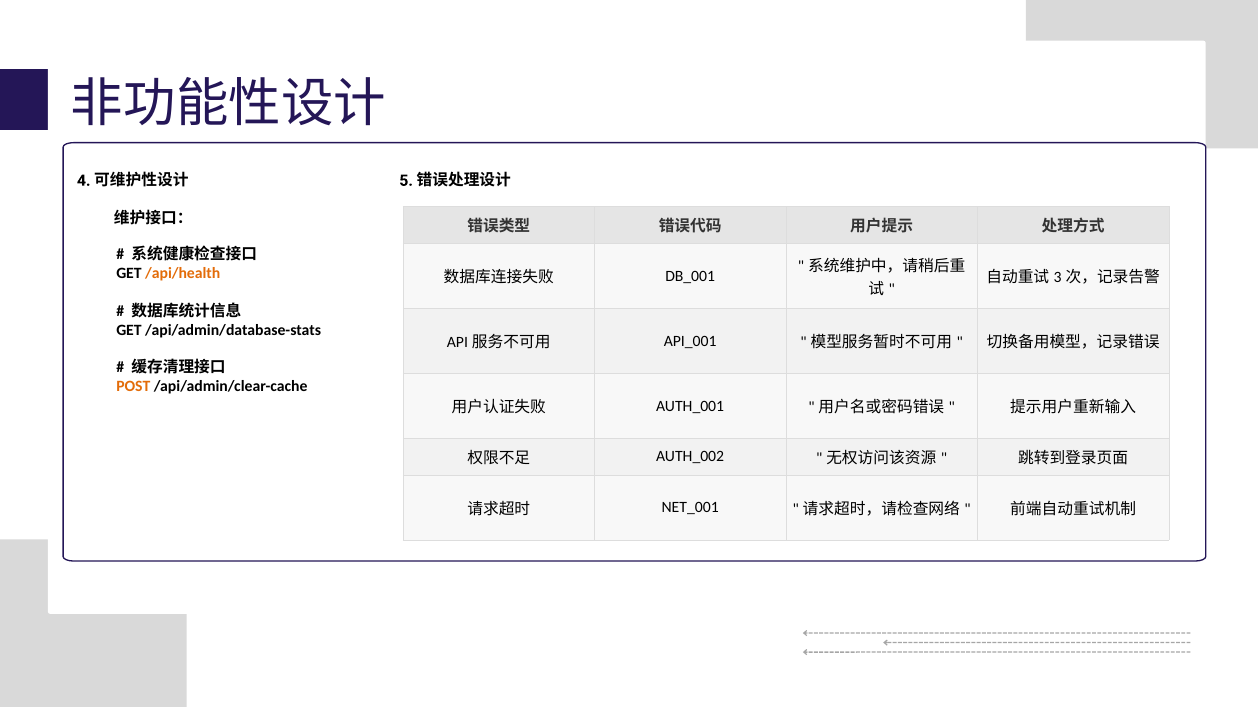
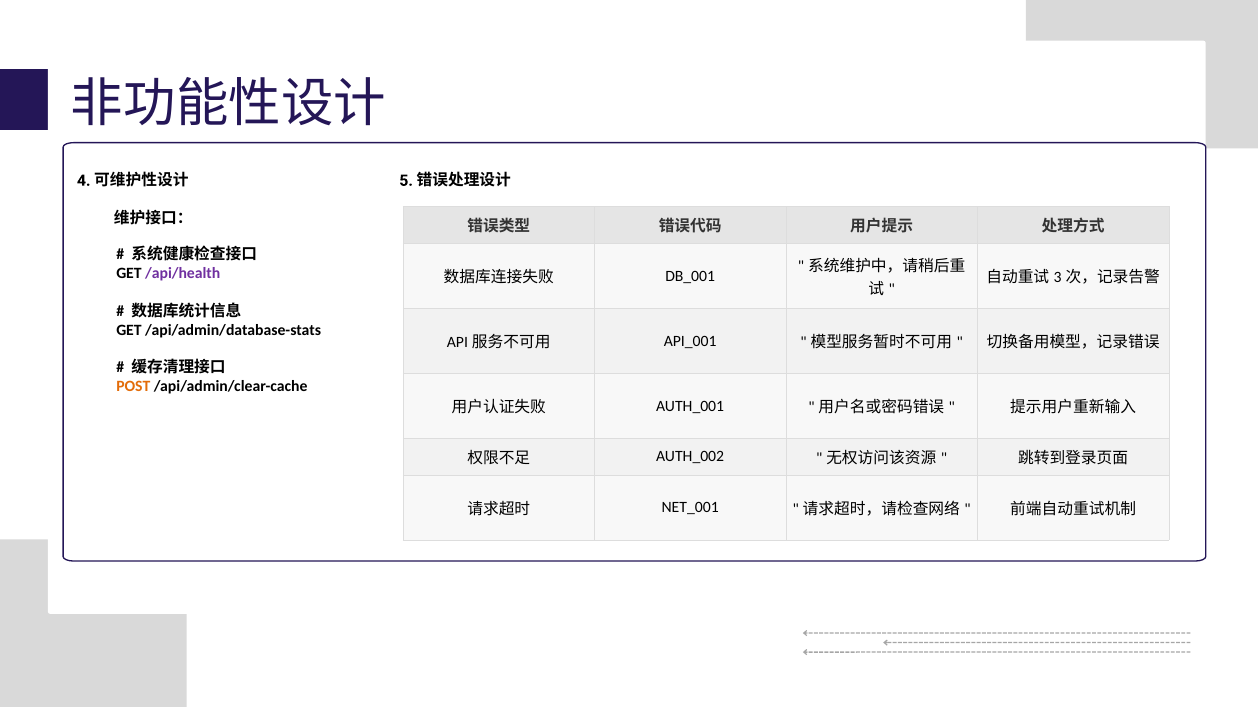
/api/health colour: orange -> purple (183, 274)
